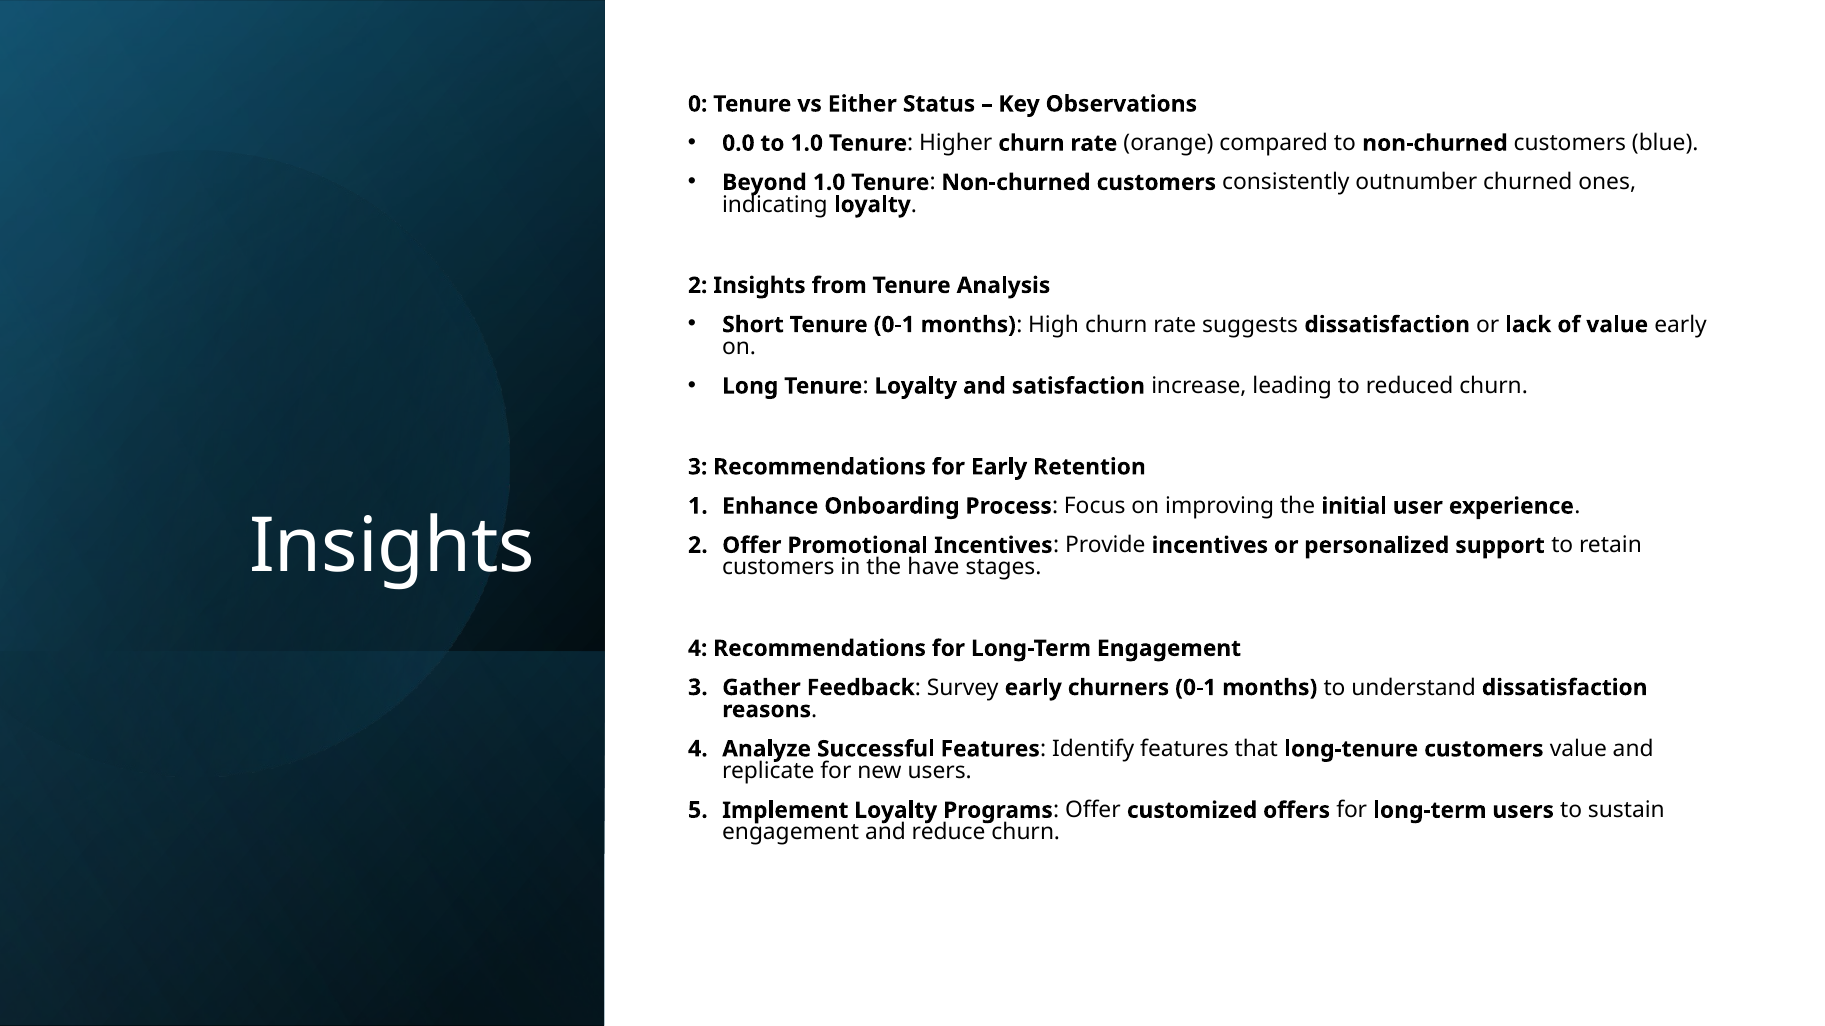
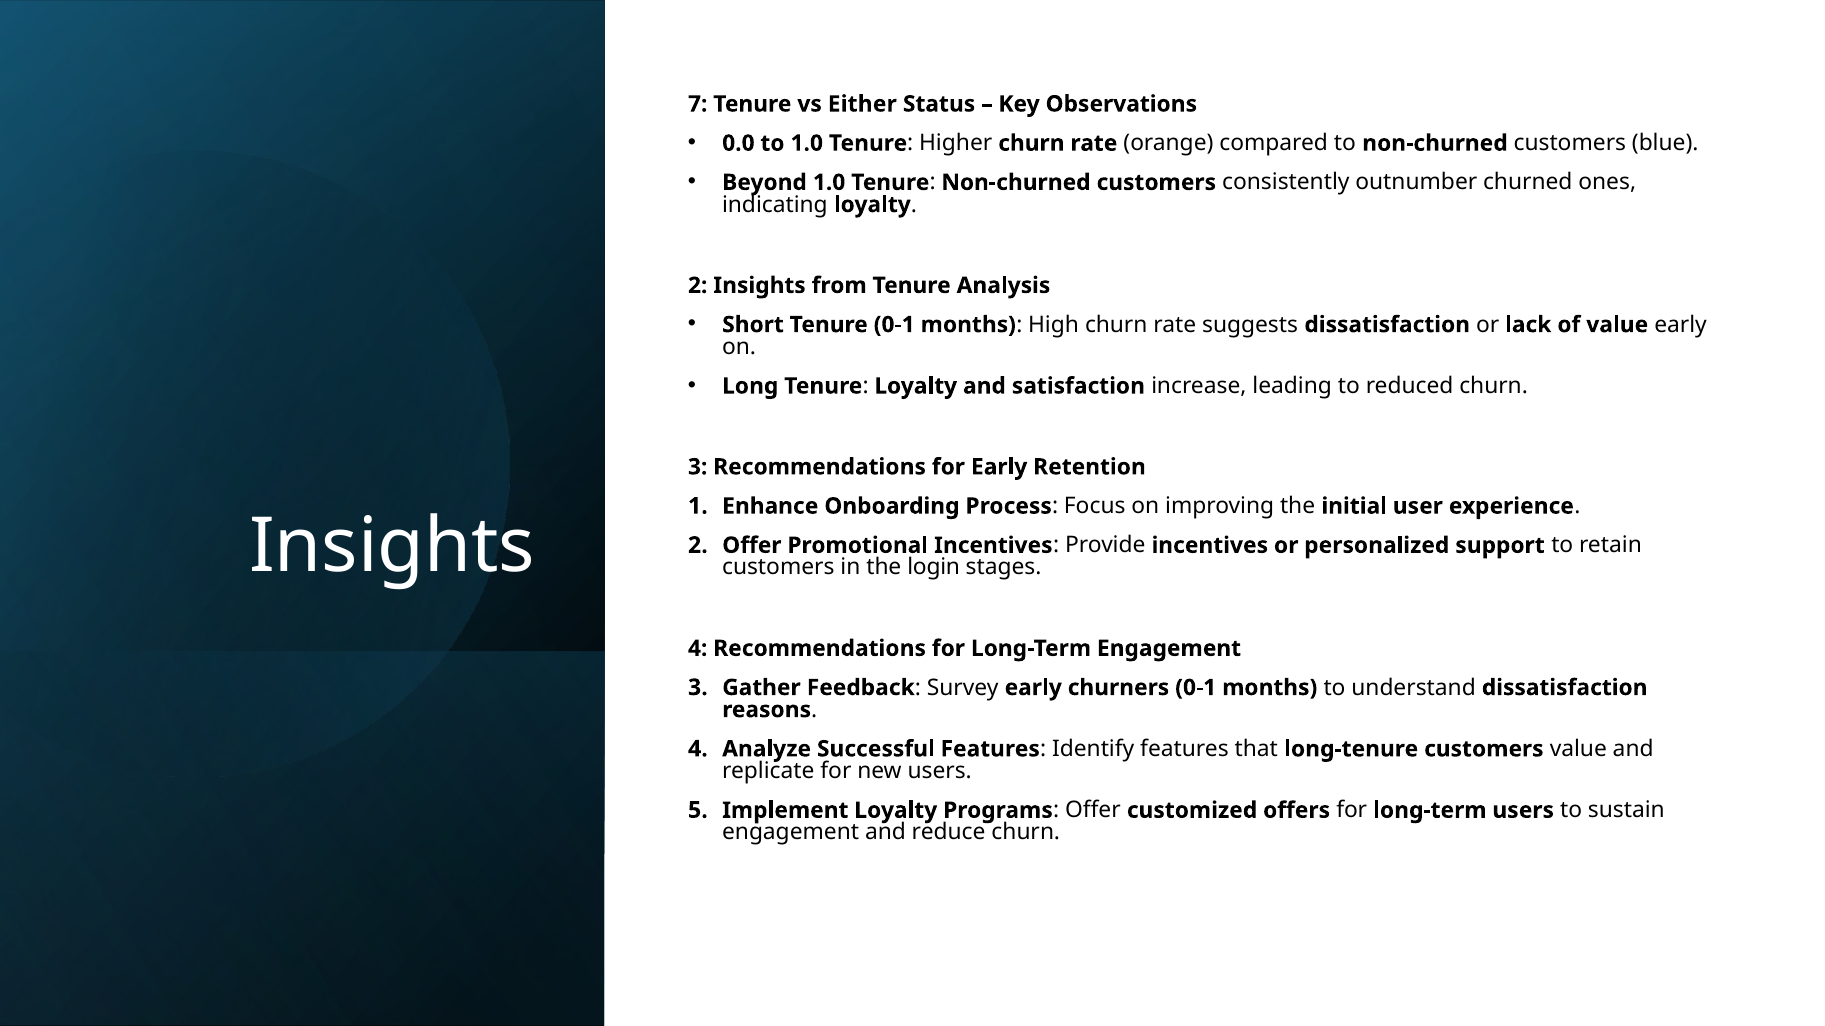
0: 0 -> 7 (698, 104)
have: have -> login (934, 568)
